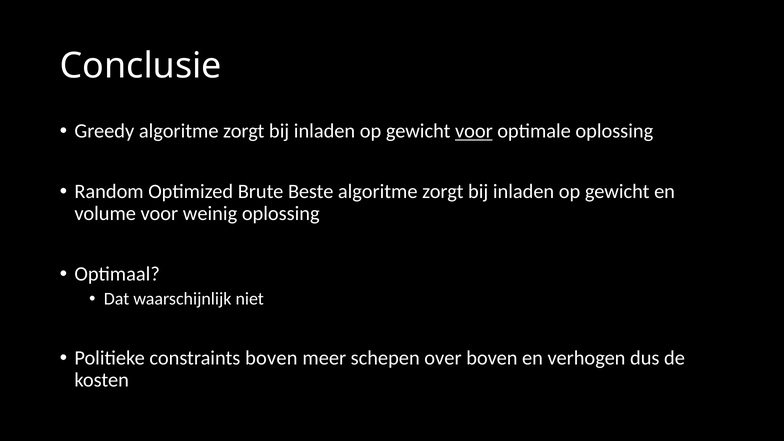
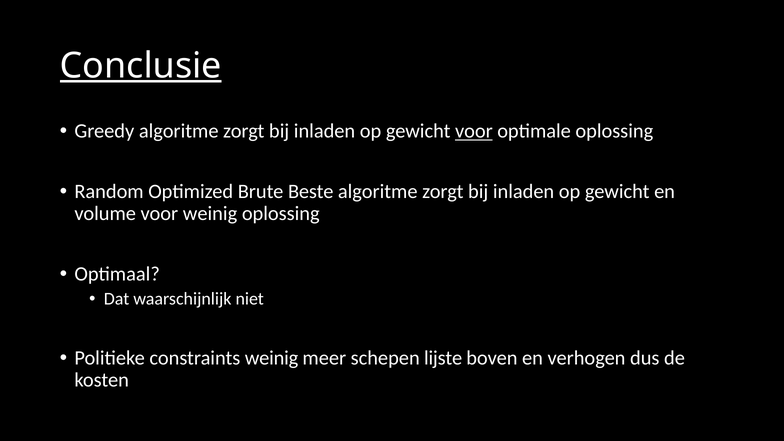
Conclusie underline: none -> present (141, 66)
constraints boven: boven -> weinig (272, 358)
over: over -> lijste (443, 358)
